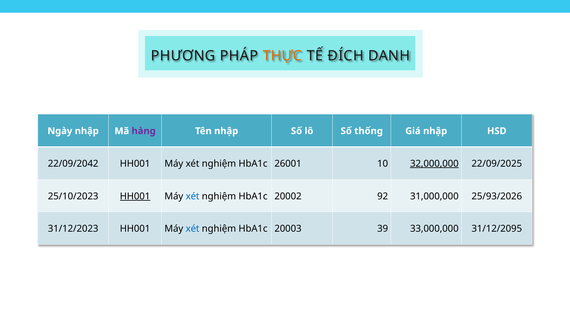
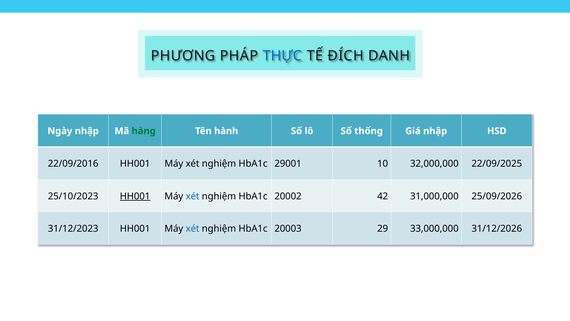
THỰC colour: orange -> blue (282, 56)
hàng colour: purple -> green (144, 131)
Tên nhập: nhập -> hành (226, 131)
22/09/2042: 22/09/2042 -> 22/09/2016 (73, 163)
26001: 26001 -> 29001 (288, 163)
32,000,000 underline: present -> none (434, 163)
92: 92 -> 42 (383, 196)
25/93/2026: 25/93/2026 -> 25/09/2026 (497, 196)
39: 39 -> 29 (383, 229)
31/12/2095: 31/12/2095 -> 31/12/2026 (497, 229)
